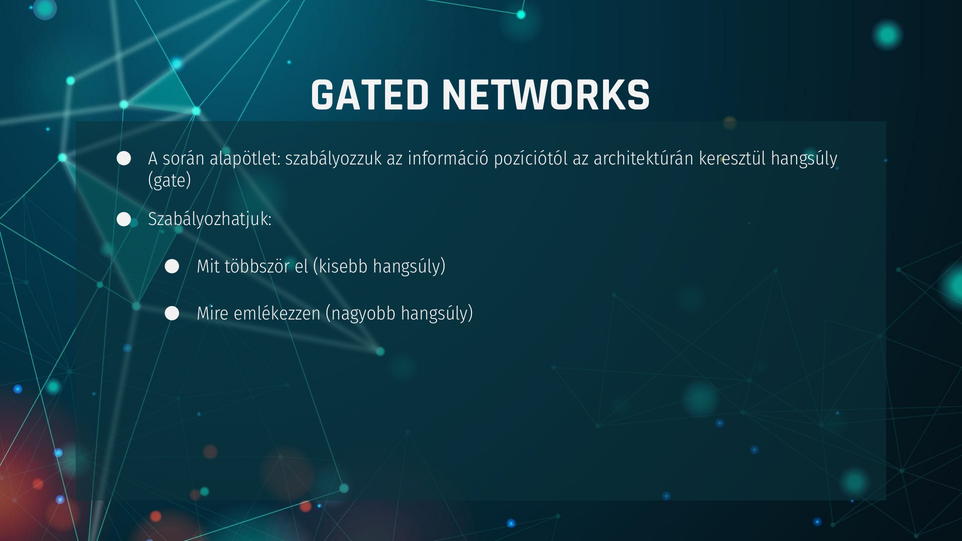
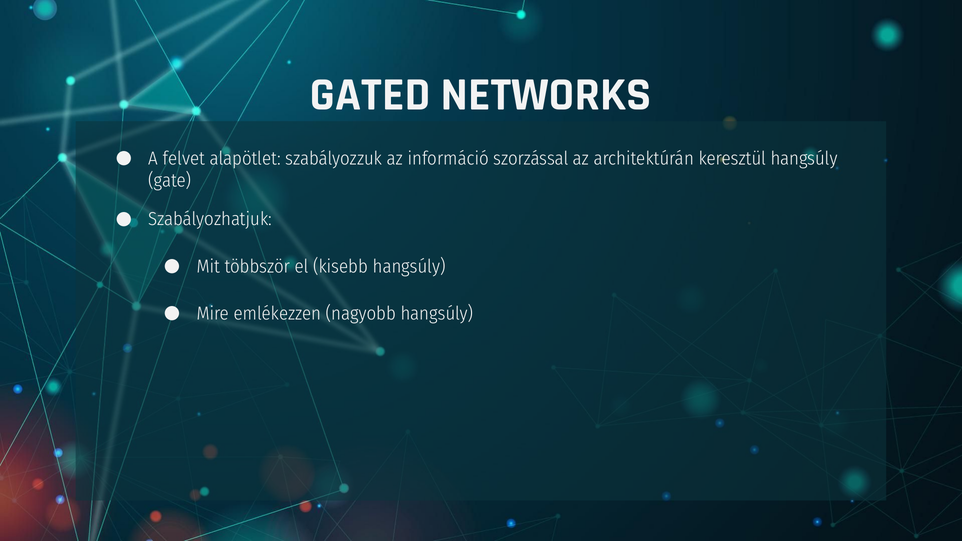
során: során -> felvet (184, 158)
pozíciótól: pozíciótól -> szorzással (531, 158)
